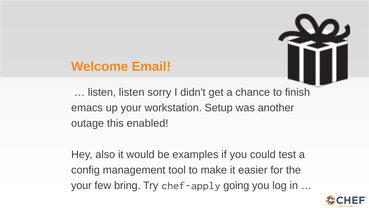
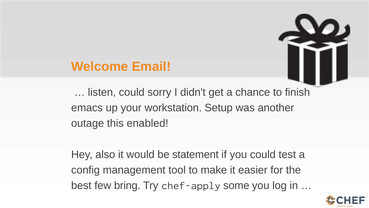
listen listen: listen -> could (132, 92)
examples: examples -> statement (195, 154)
your: your -> best (81, 185)
going: going -> some (236, 185)
